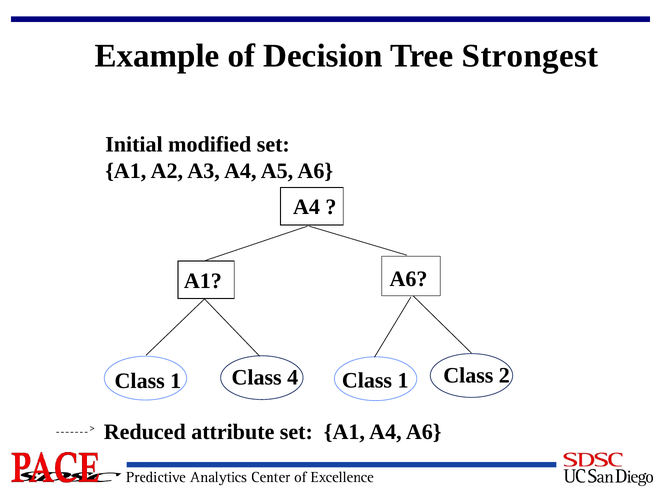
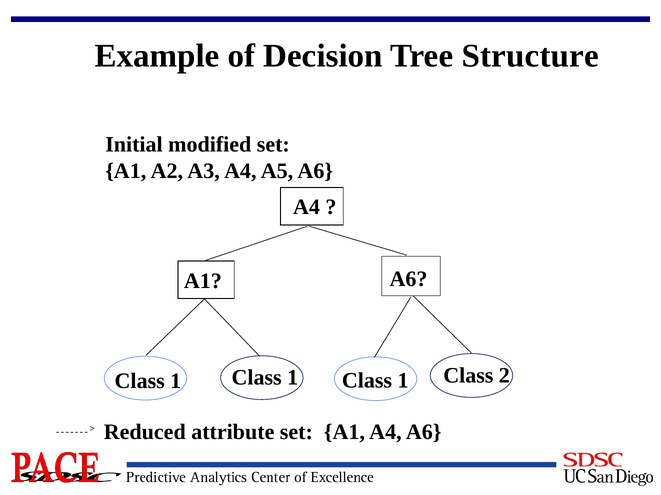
Strongest: Strongest -> Structure (530, 56)
4: 4 -> 1 (293, 378)
